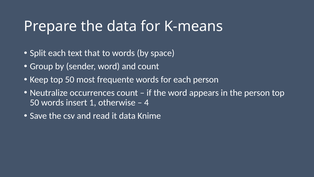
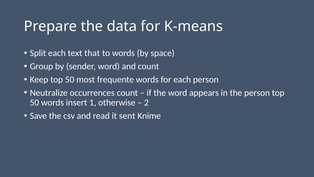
4: 4 -> 2 (146, 102)
it data: data -> sent (127, 116)
